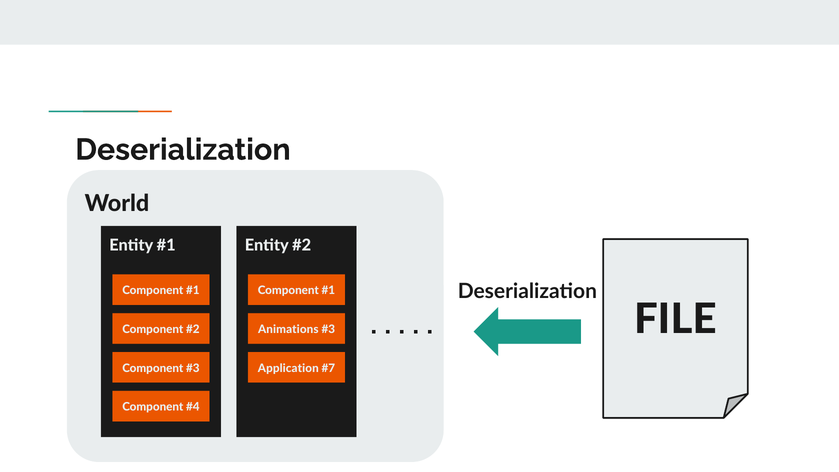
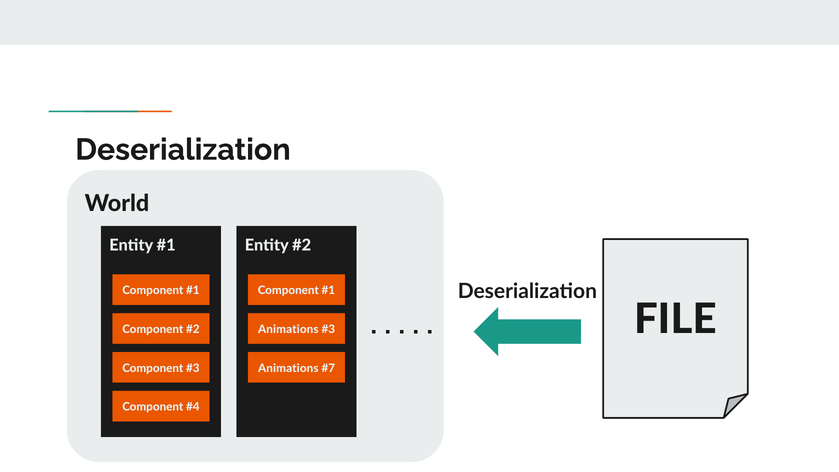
Application: Application -> Animations (288, 368)
